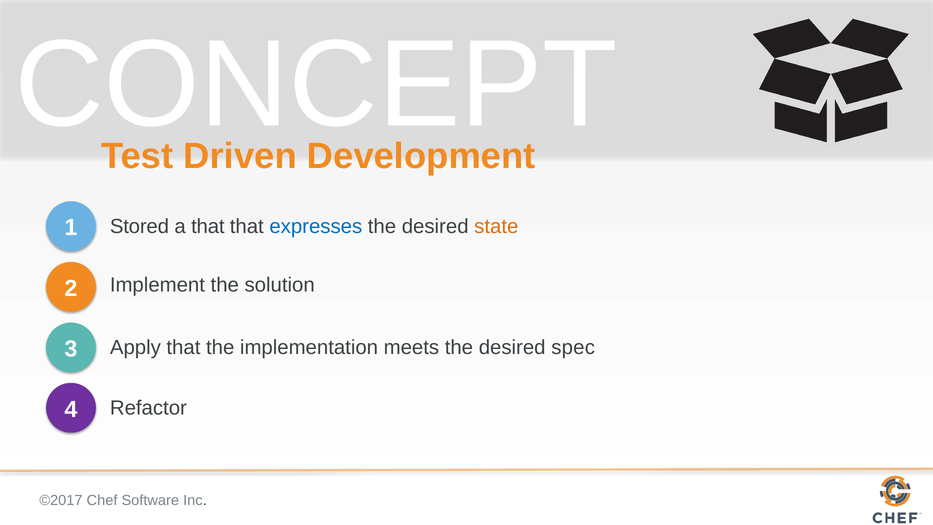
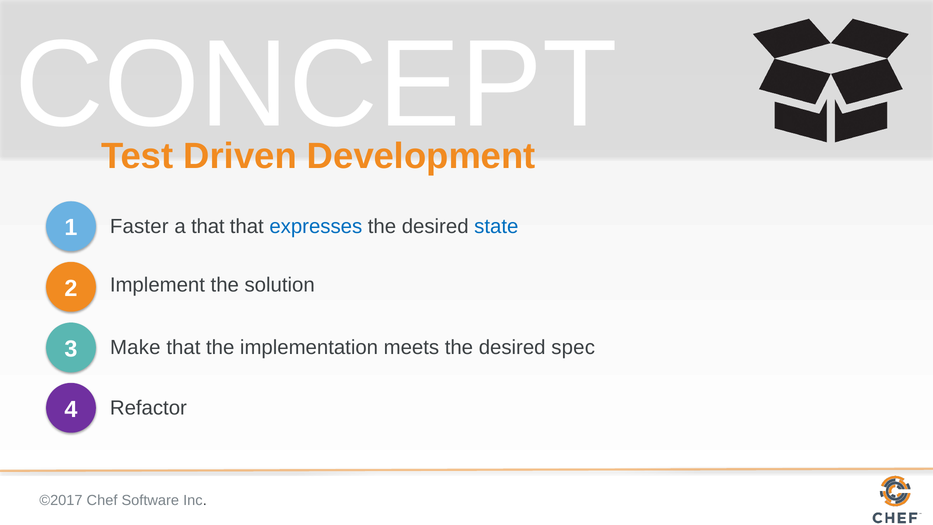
Stored: Stored -> Faster (139, 226)
state colour: orange -> blue (496, 226)
Apply: Apply -> Make (135, 347)
